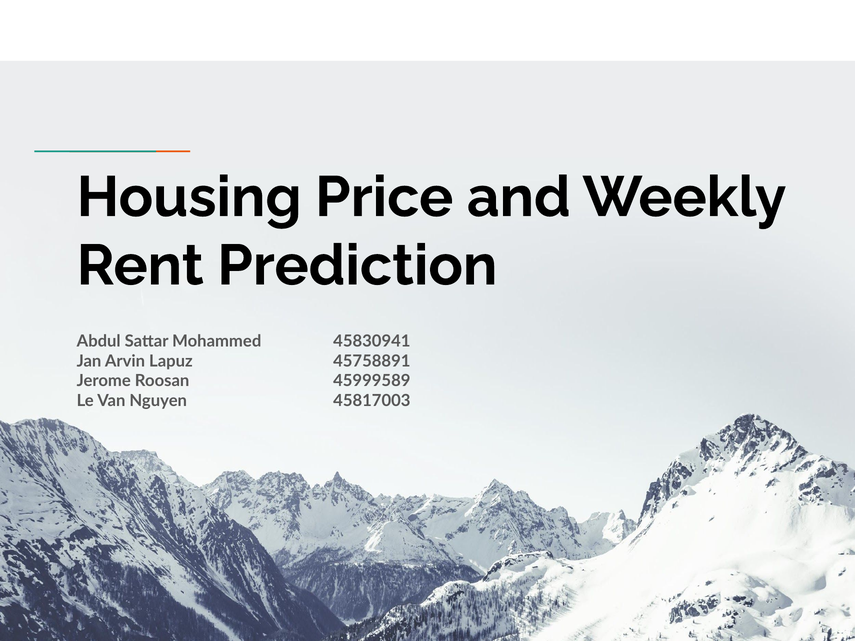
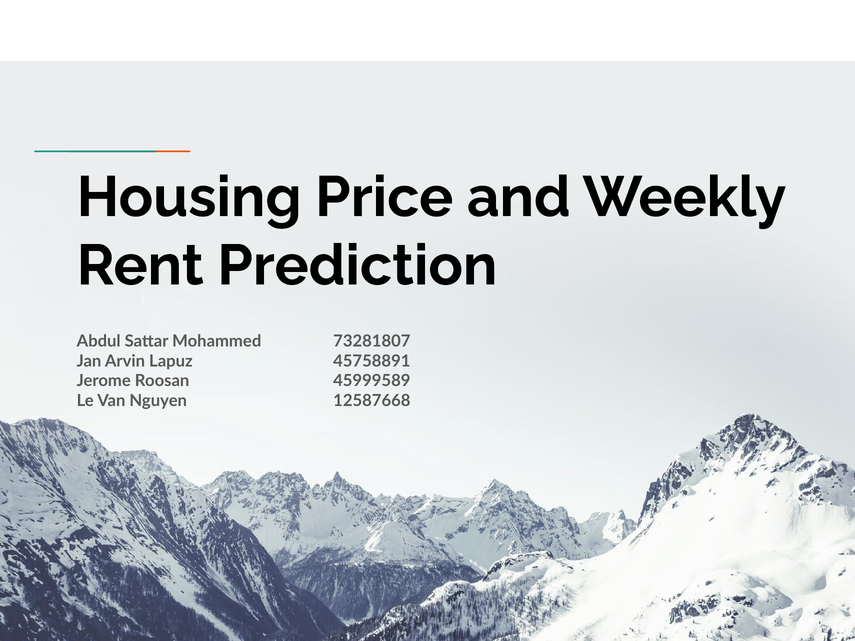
45830941: 45830941 -> 73281807 (372, 341)
45817003: 45817003 -> 12587668 (372, 401)
